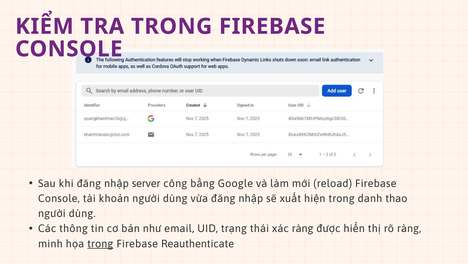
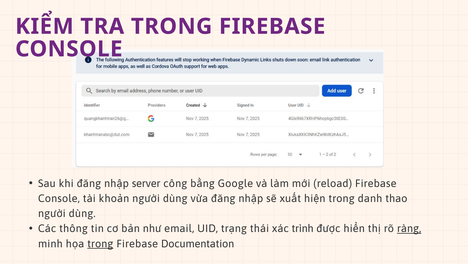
xác ràng: ràng -> trình (303, 228)
ràng underline: none -> present (409, 228)
Reauthenticate: Reauthenticate -> Documentation (198, 243)
